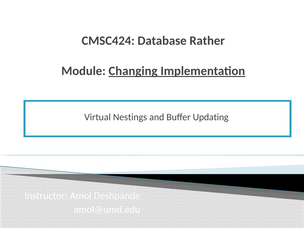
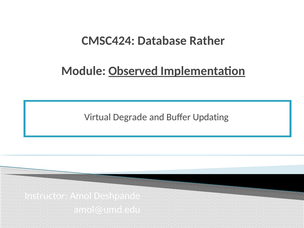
Changing: Changing -> Observed (133, 71)
Nestings: Nestings -> Degrade (130, 117)
